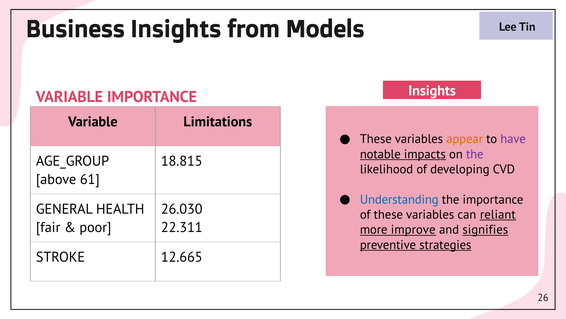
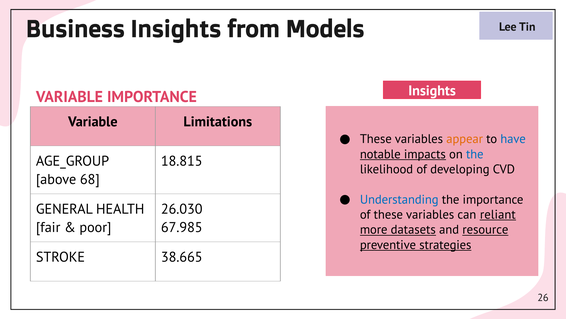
have colour: purple -> blue (513, 139)
the colour: purple -> blue (475, 154)
61: 61 -> 68 (90, 179)
22.311: 22.311 -> 67.985 (182, 227)
improve: improve -> datasets (413, 229)
signifies: signifies -> resource (485, 229)
12.665: 12.665 -> 38.665 (182, 257)
